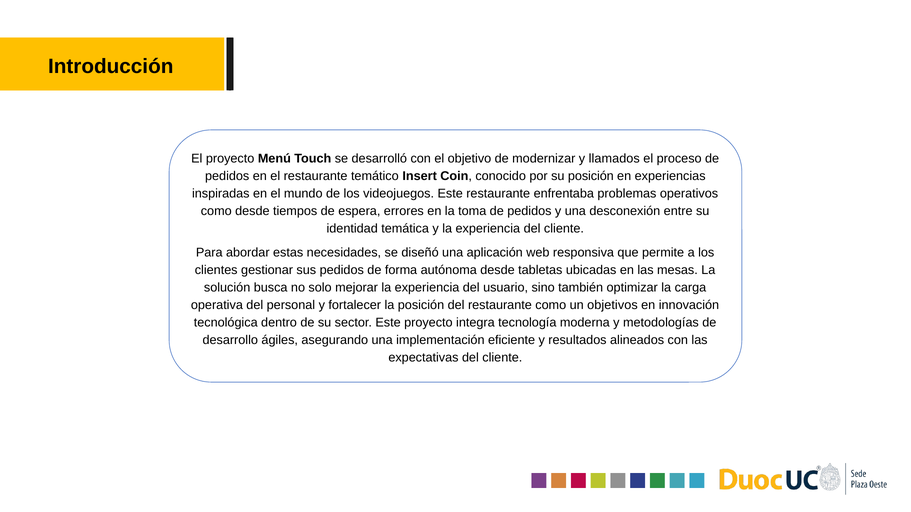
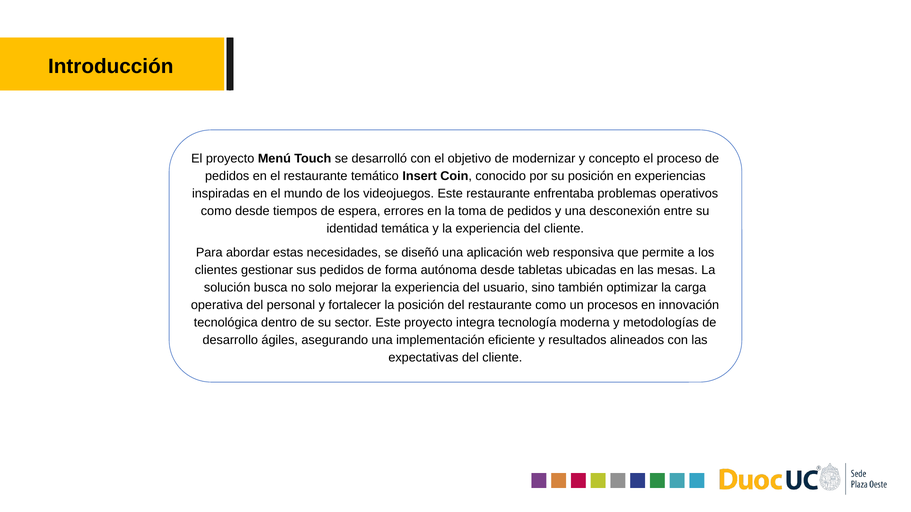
llamados: llamados -> concepto (614, 159)
objetivos: objetivos -> procesos (613, 305)
